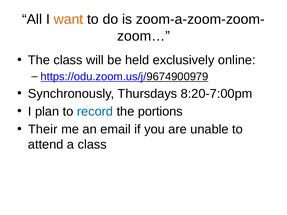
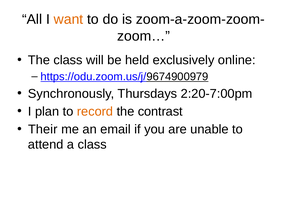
8:20-7:00pm: 8:20-7:00pm -> 2:20-7:00pm (217, 94)
record colour: blue -> orange (95, 112)
portions: portions -> contrast (160, 112)
